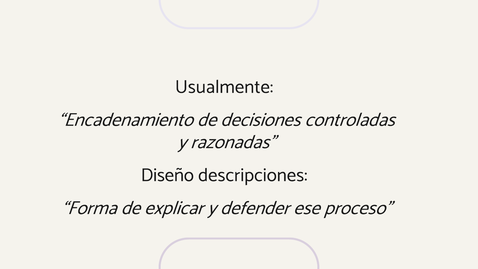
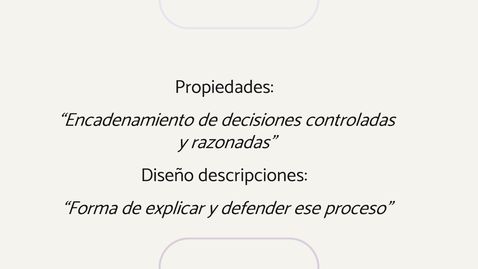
Usualmente: Usualmente -> Propiedades (224, 87)
